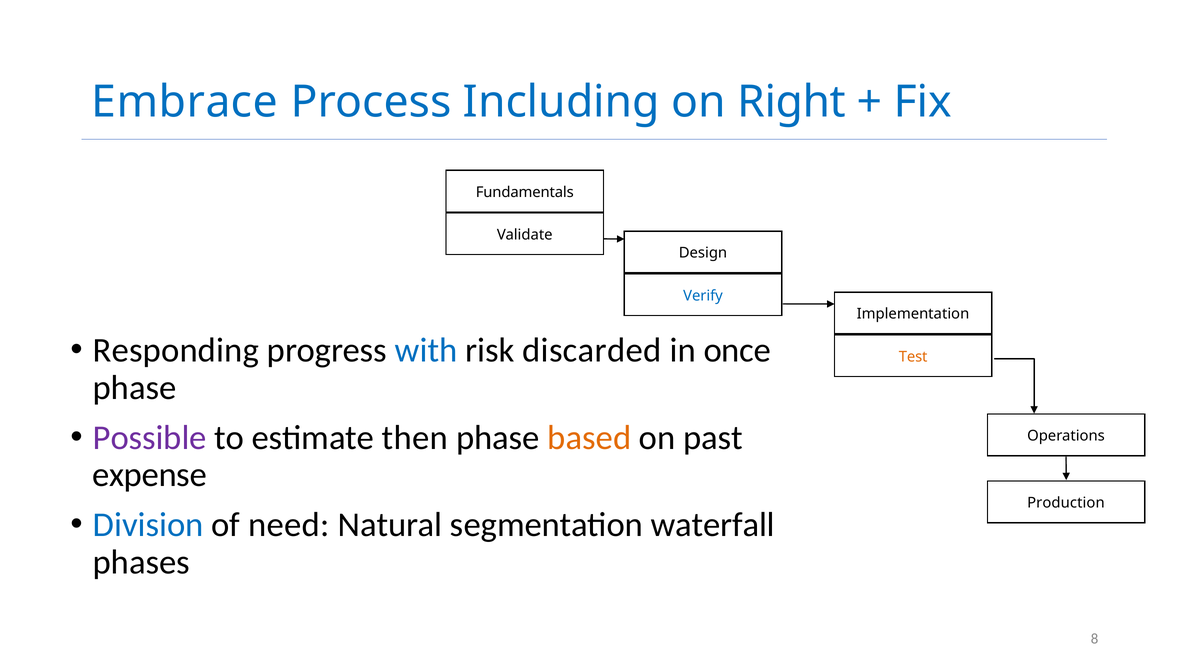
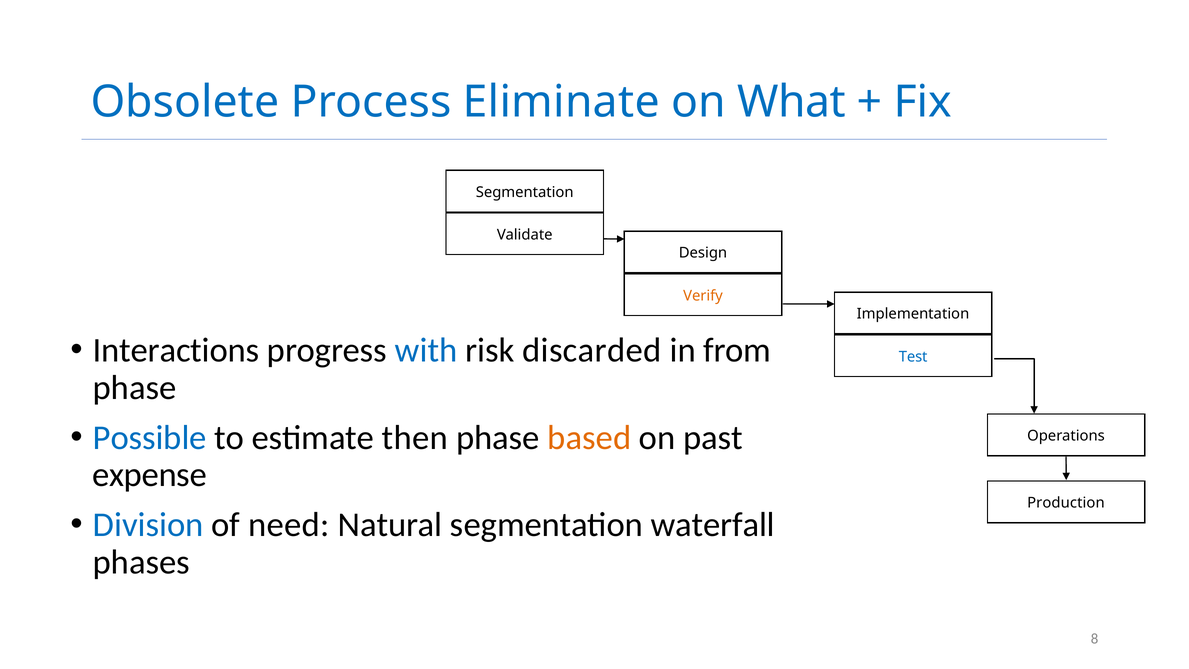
Embrace: Embrace -> Obsolete (185, 102)
Including: Including -> Eliminate (561, 102)
Right: Right -> What (792, 102)
Fundamentals: Fundamentals -> Segmentation (525, 192)
Verify colour: blue -> orange (703, 296)
Responding: Responding -> Interactions (176, 350)
once: once -> from (737, 350)
Test colour: orange -> blue (913, 357)
Possible colour: purple -> blue (150, 437)
